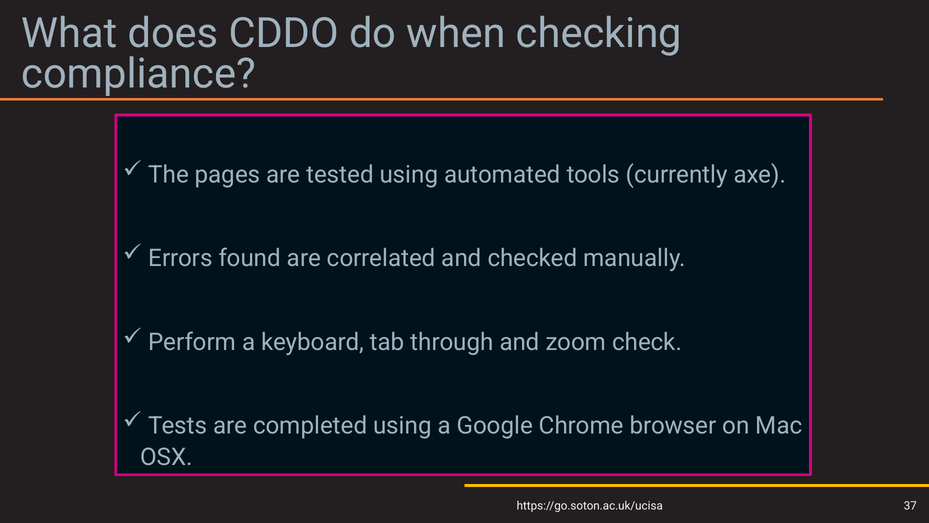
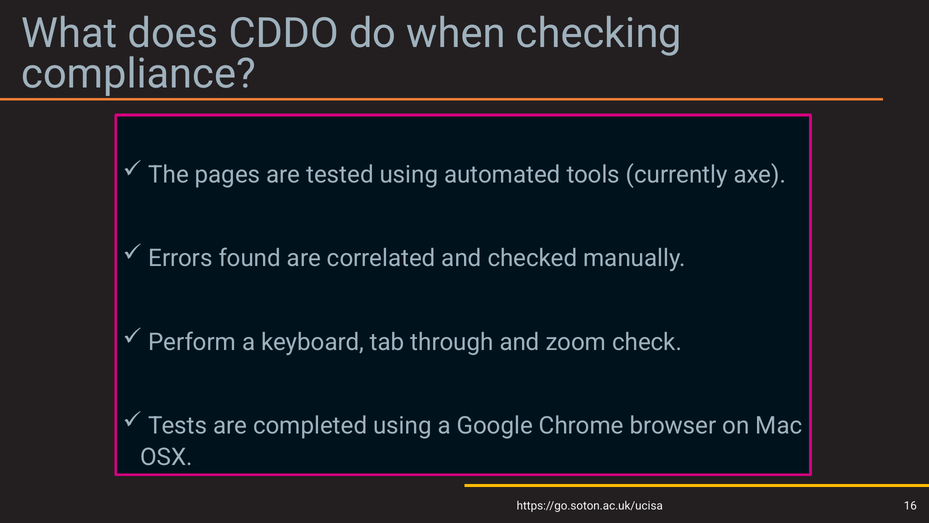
37: 37 -> 16 (910, 505)
